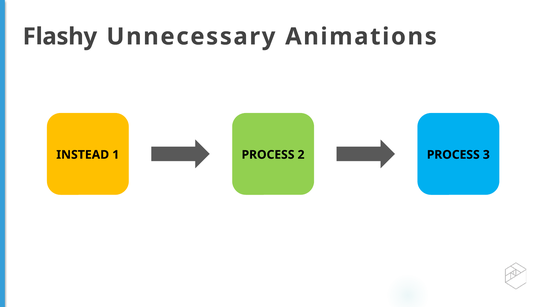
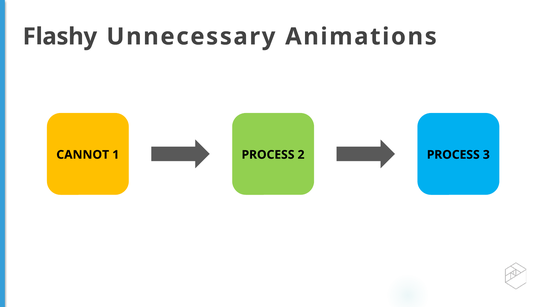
INSTEAD: INSTEAD -> CANNOT (83, 155)
